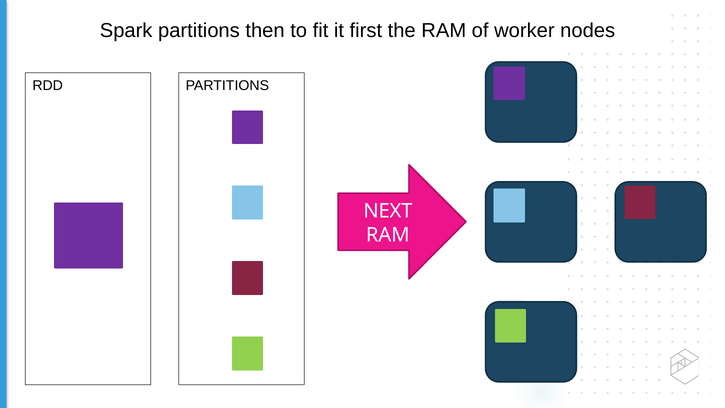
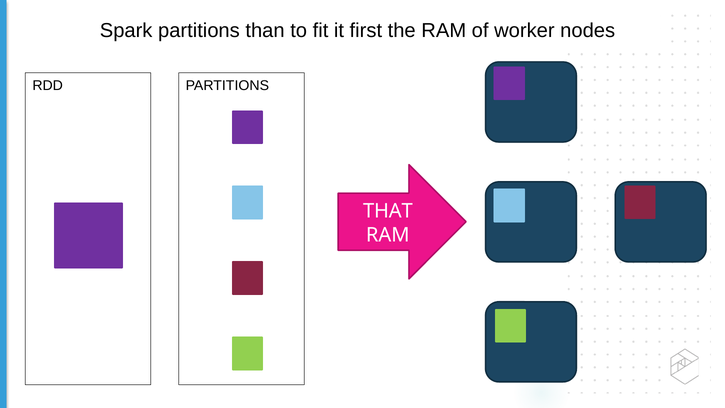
then: then -> than (265, 30)
NEXT: NEXT -> THAT (388, 211)
